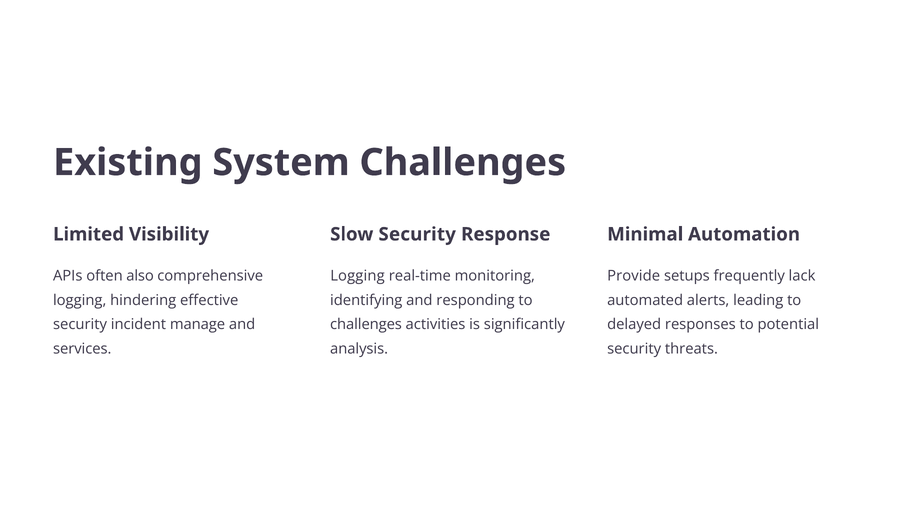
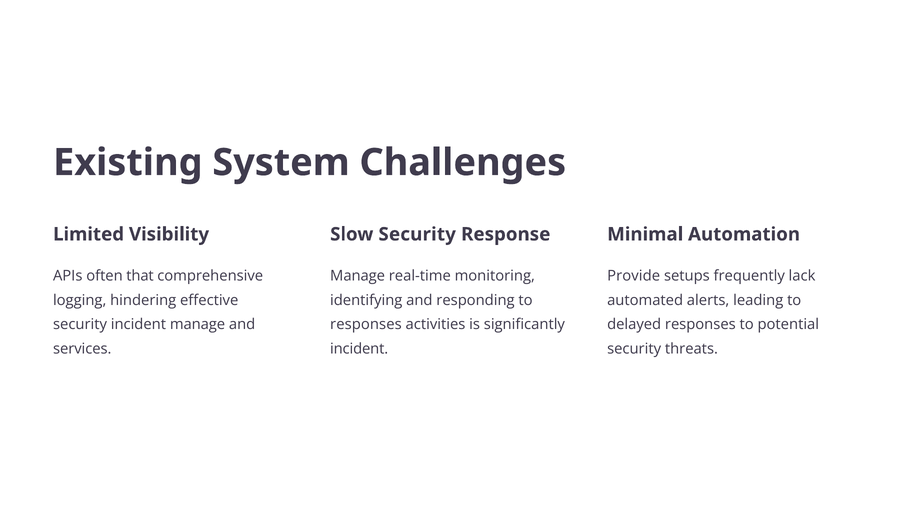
also: also -> that (140, 276)
Logging: Logging -> Manage (358, 276)
challenges: challenges -> responses (366, 324)
analysis: analysis -> incident (359, 349)
